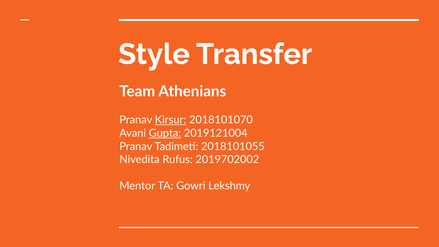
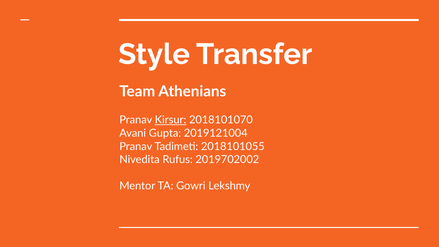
Gupta underline: present -> none (165, 133)
